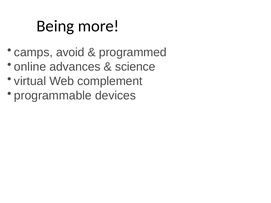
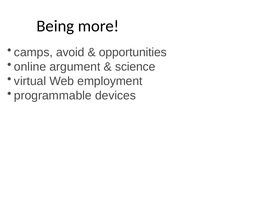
programmed: programmed -> opportunities (133, 52)
advances: advances -> argument (75, 67)
complement: complement -> employment (110, 81)
